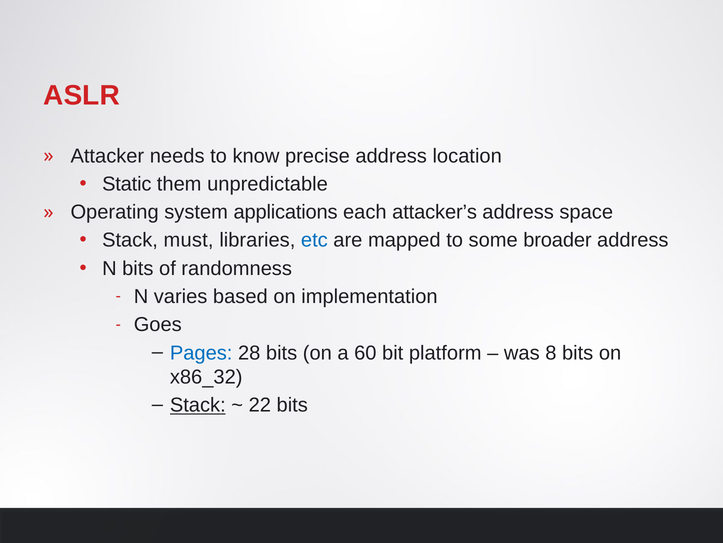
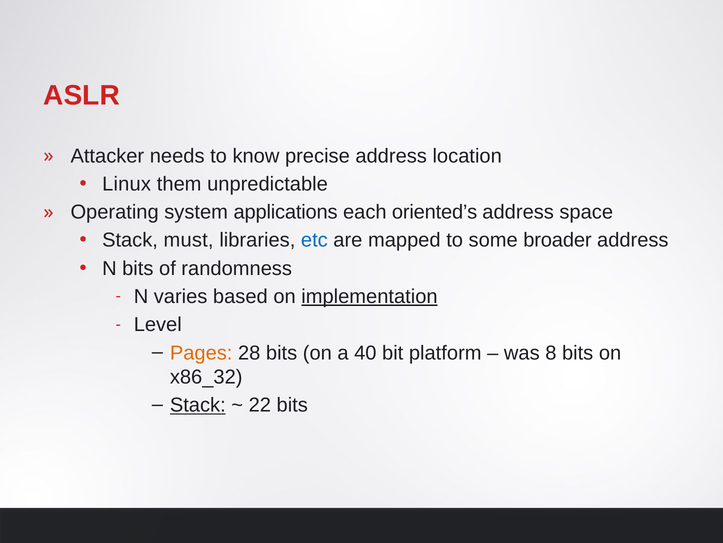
Static: Static -> Linux (127, 184)
attacker’s: attacker’s -> oriented’s (435, 212)
implementation underline: none -> present (369, 296)
Goes: Goes -> Level (158, 324)
Pages colour: blue -> orange (201, 353)
60: 60 -> 40 (365, 353)
